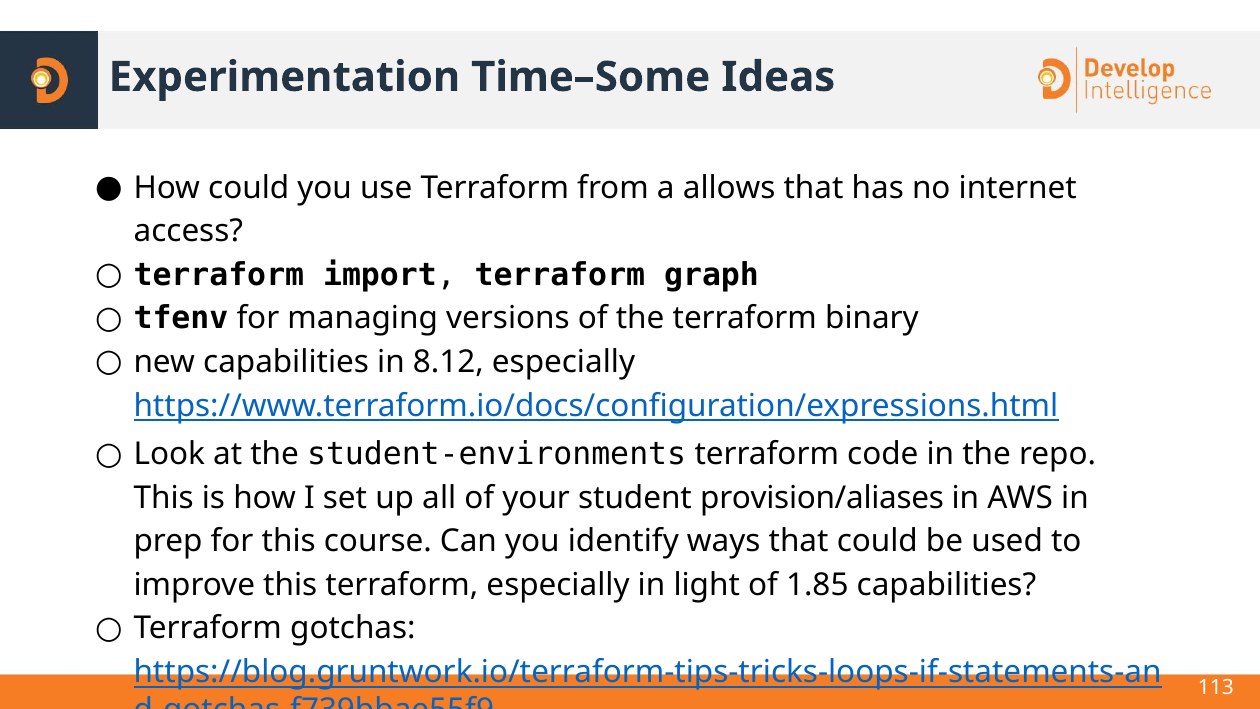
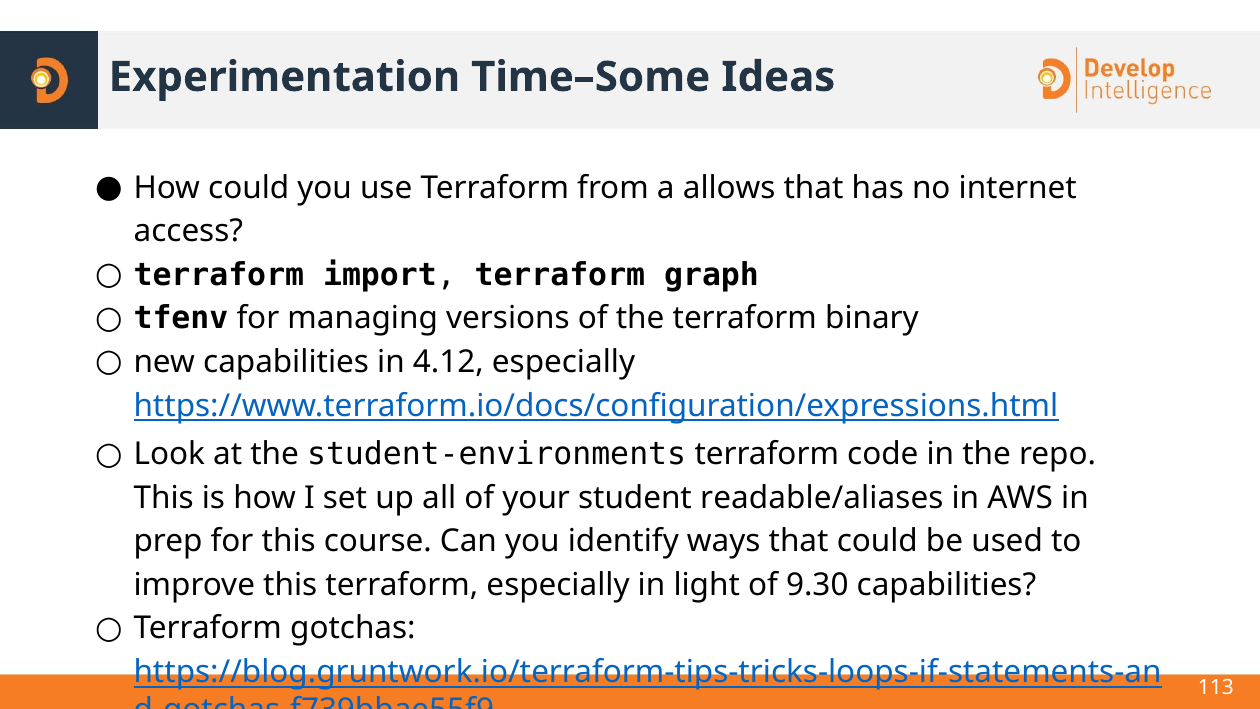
8.12: 8.12 -> 4.12 (448, 362)
provision/aliases: provision/aliases -> readable/aliases (822, 498)
1.85: 1.85 -> 9.30 (817, 585)
